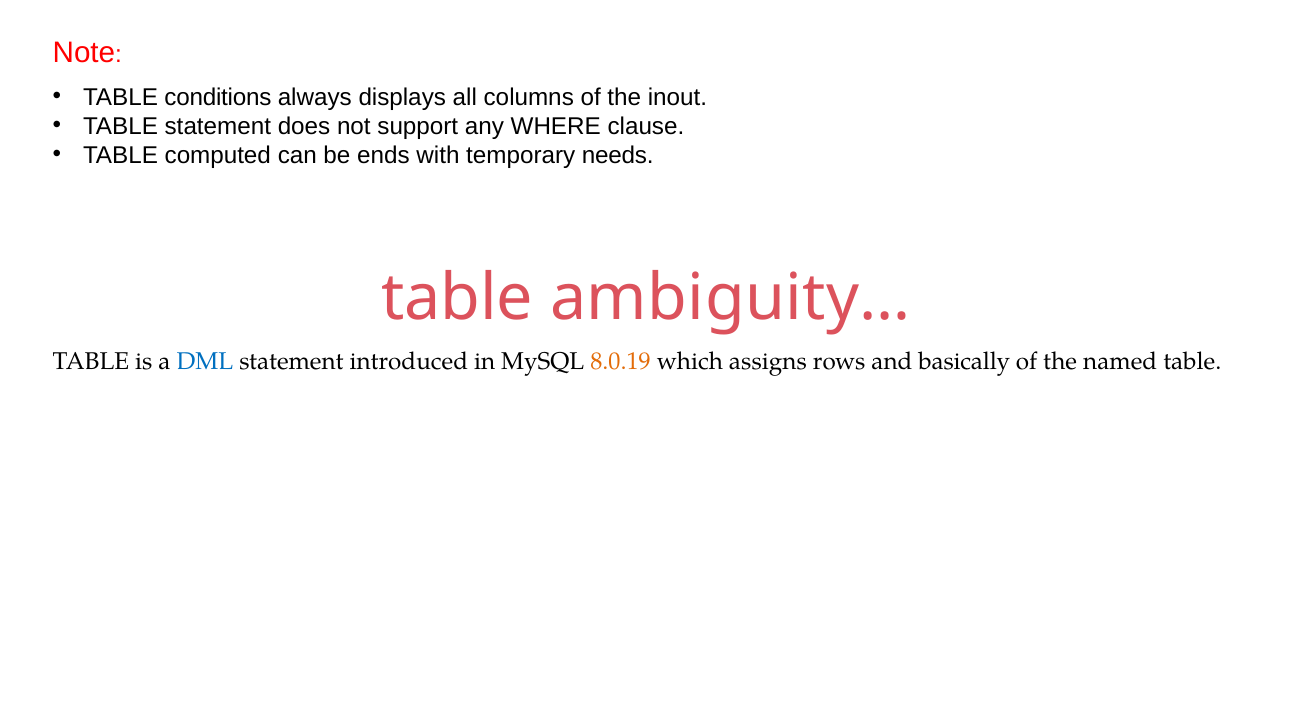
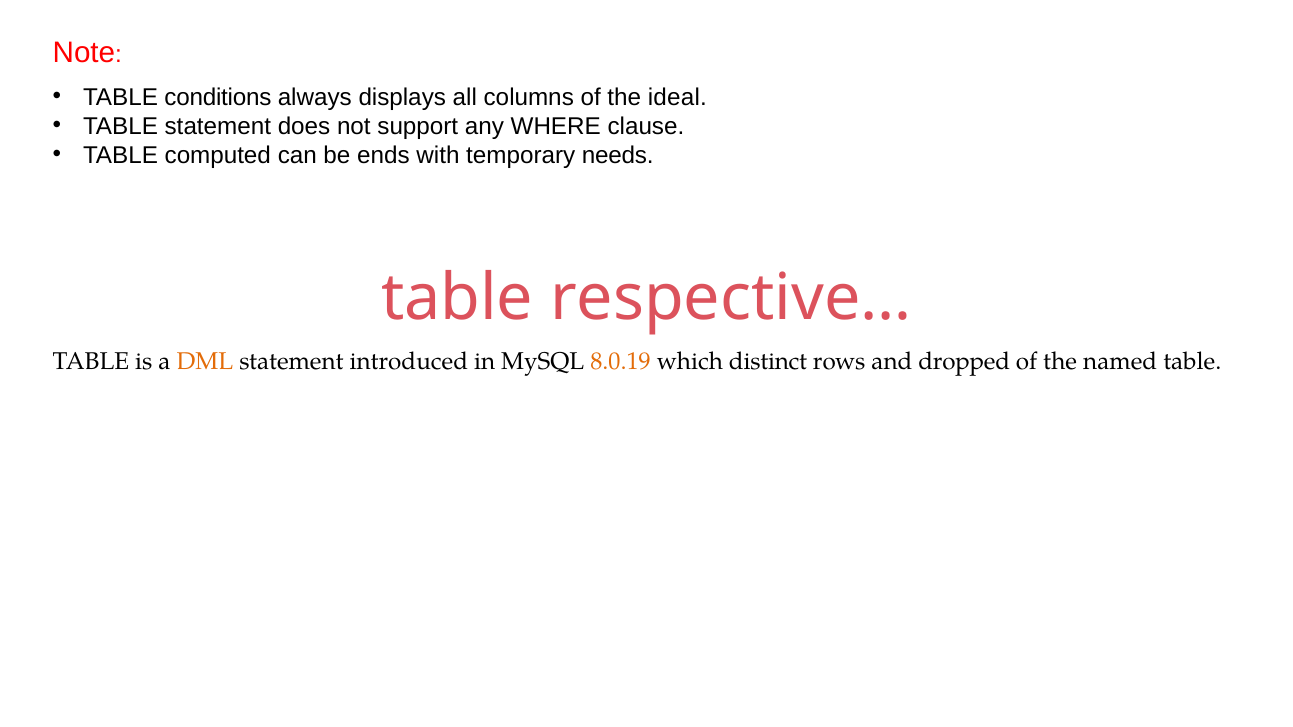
inout: inout -> ideal (677, 97)
ambiguity…: ambiguity… -> respective… (731, 299)
DML colour: blue -> orange (205, 362)
assigns: assigns -> distinct (768, 362)
basically: basically -> dropped (964, 362)
